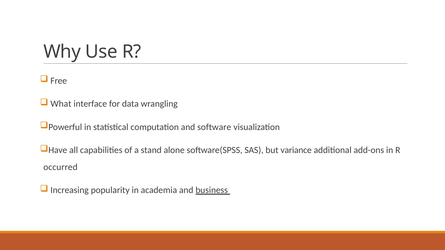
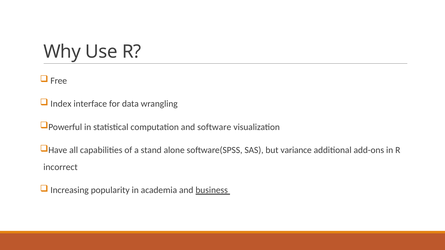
What: What -> Index (61, 104)
occurred: occurred -> incorrect (61, 167)
